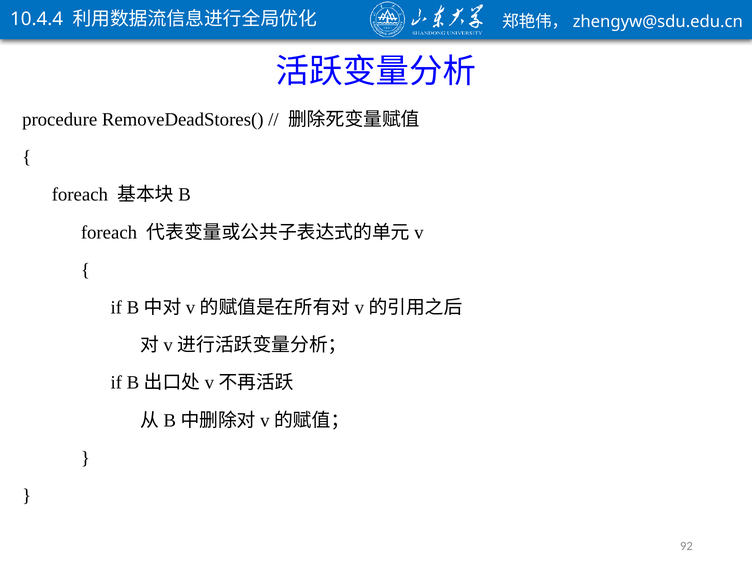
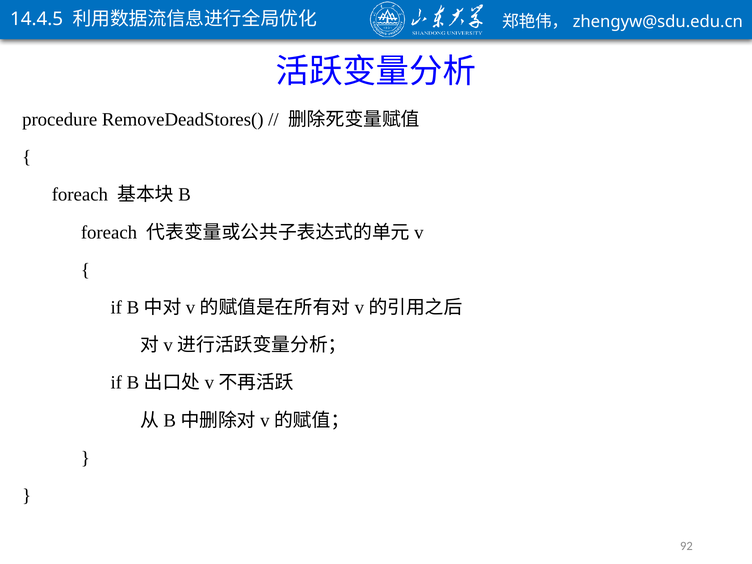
10.4.4: 10.4.4 -> 14.4.5 (37, 19)
